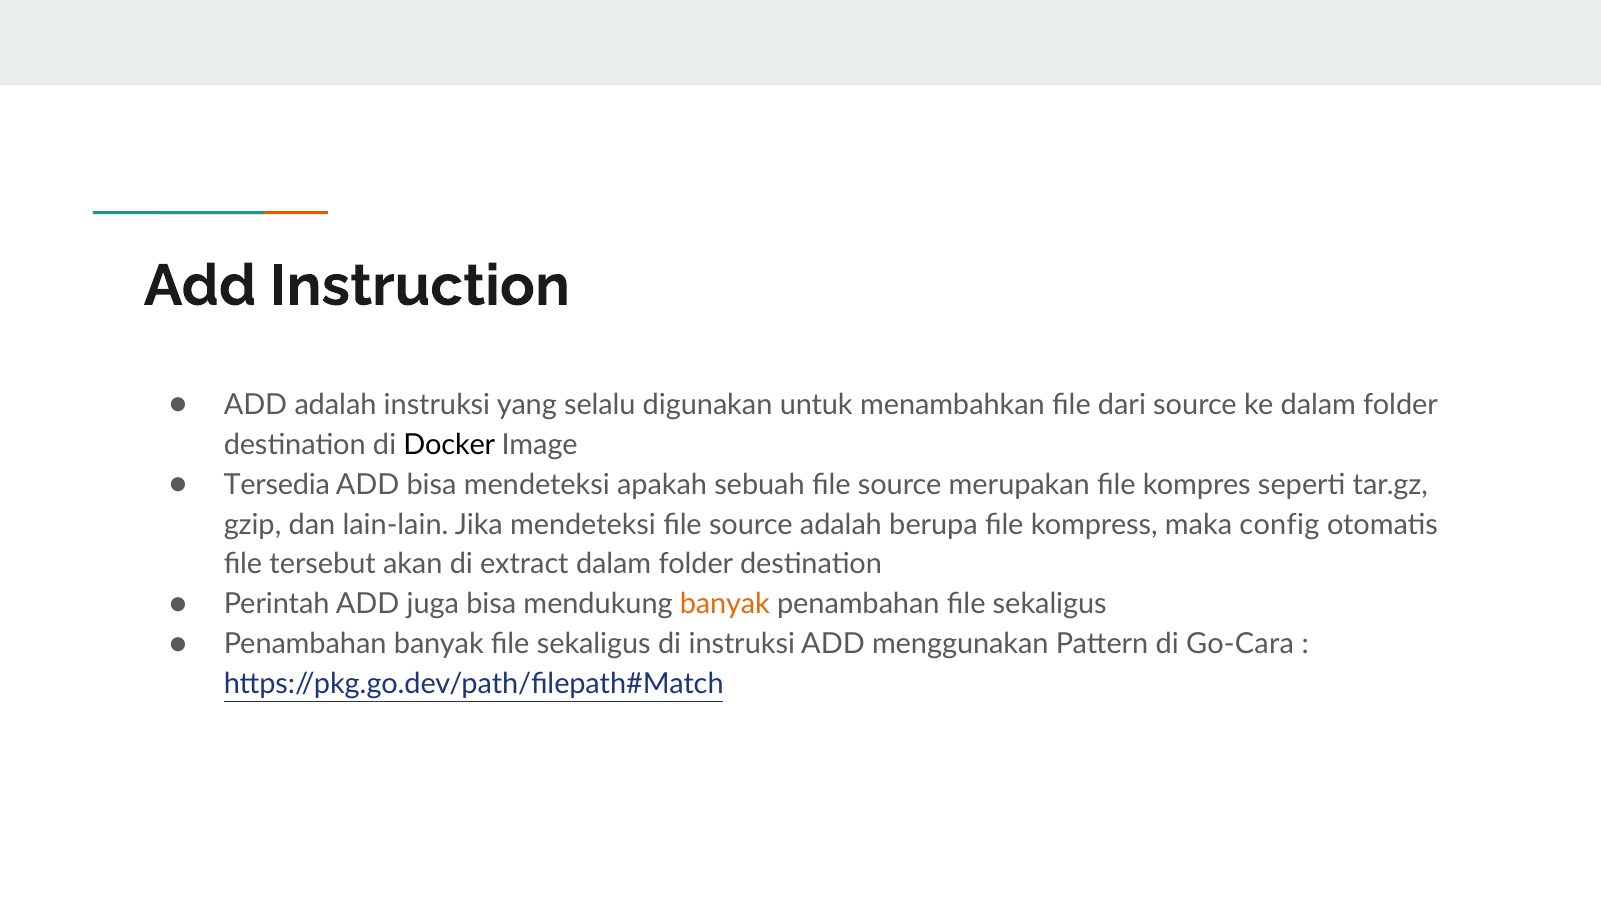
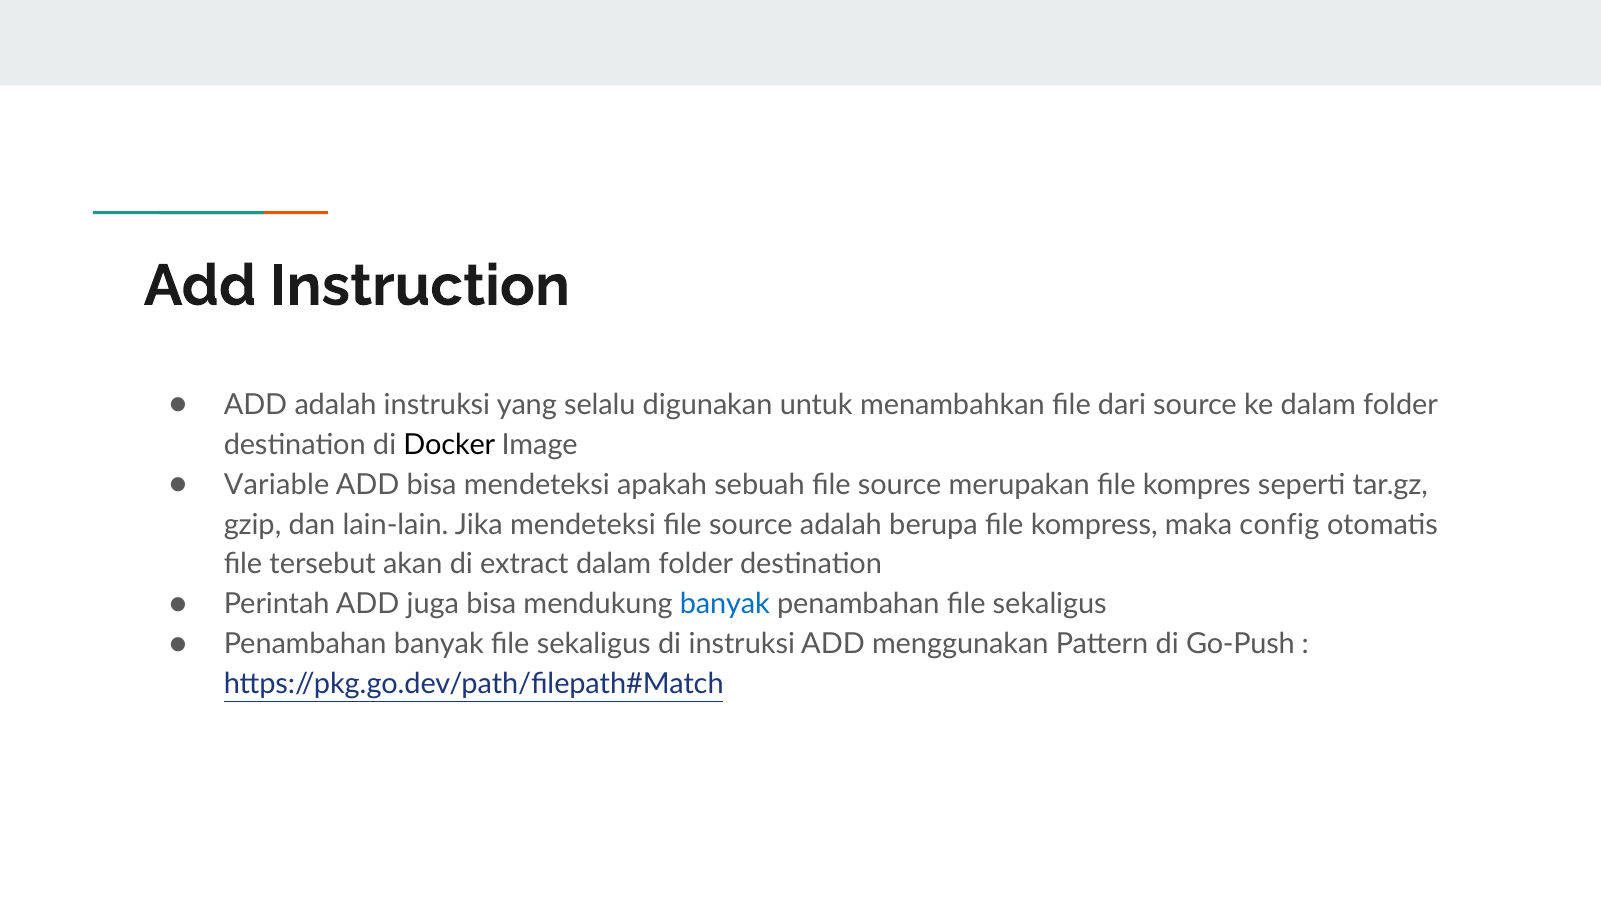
Tersedia: Tersedia -> Variable (277, 484)
banyak colour: orange -> blue (725, 604)
Go-Cara: Go-Cara -> Go-Push (1240, 644)
